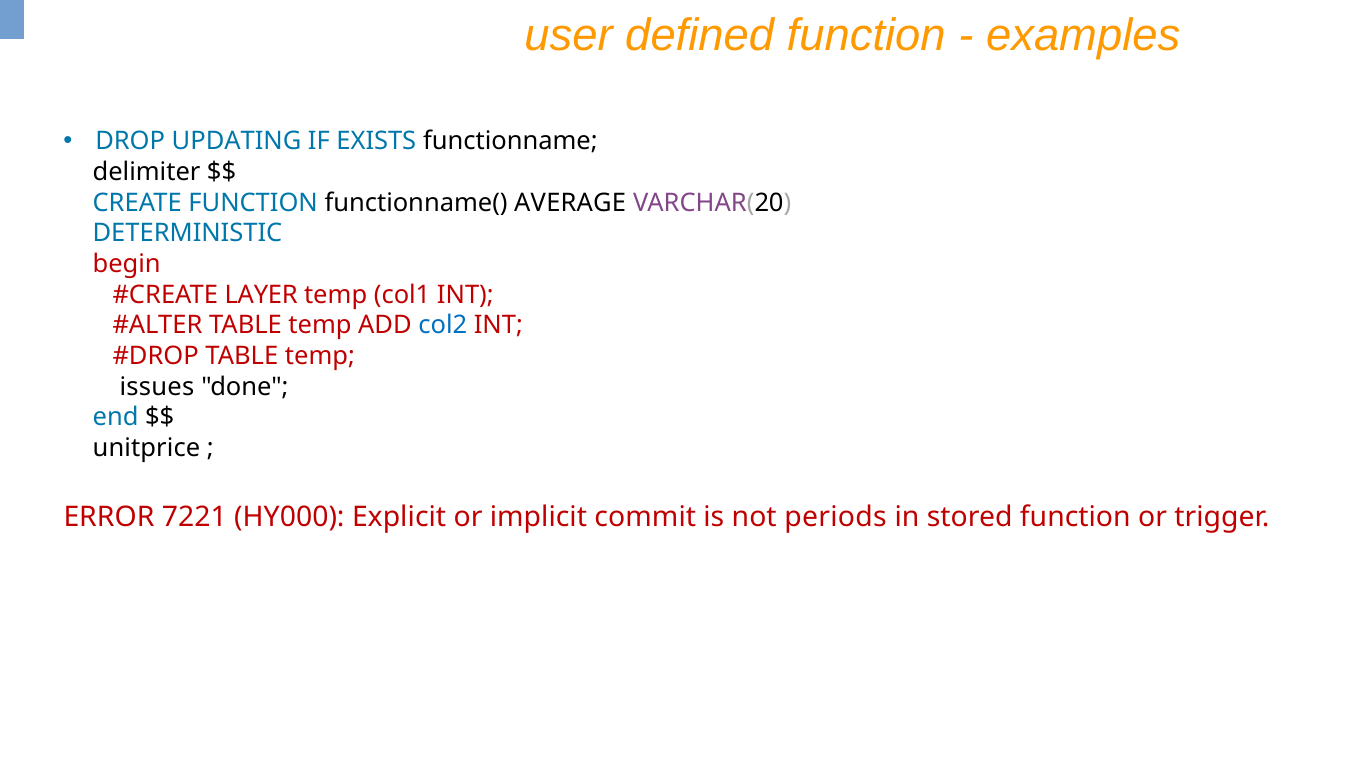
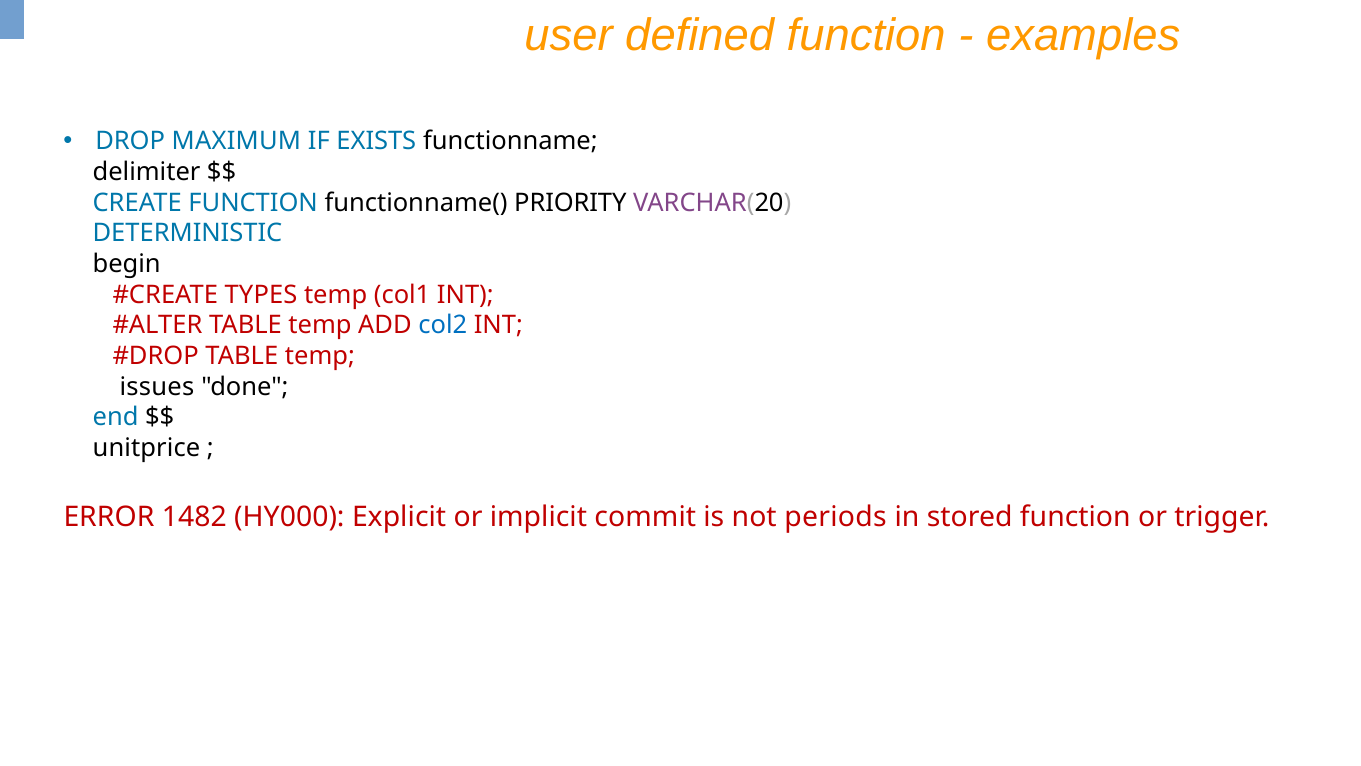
UPDATING: UPDATING -> MAXIMUM (236, 141)
AVERAGE: AVERAGE -> PRIORITY (570, 203)
begin colour: red -> black (127, 264)
LAYER: LAYER -> TYPES (261, 295)
7221: 7221 -> 1482 (194, 517)
